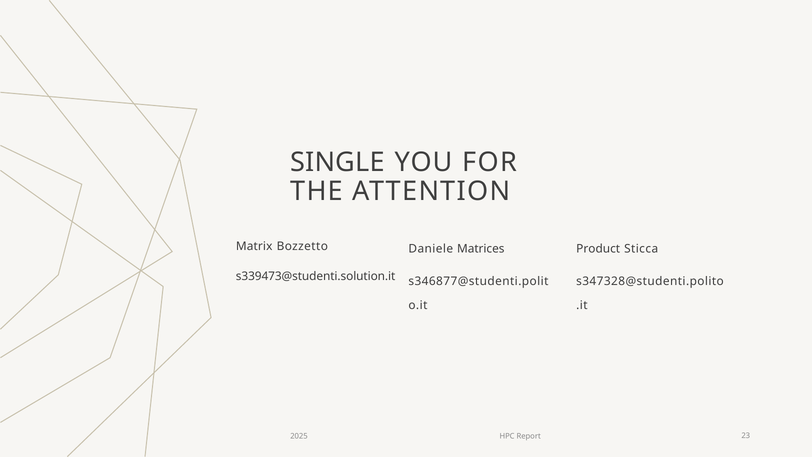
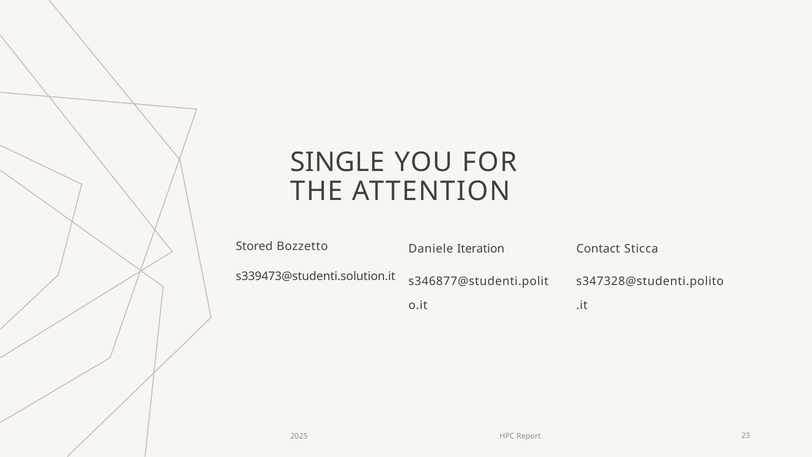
Matrix: Matrix -> Stored (254, 246)
Matrices: Matrices -> Iteration (481, 248)
Product: Product -> Contact (598, 248)
